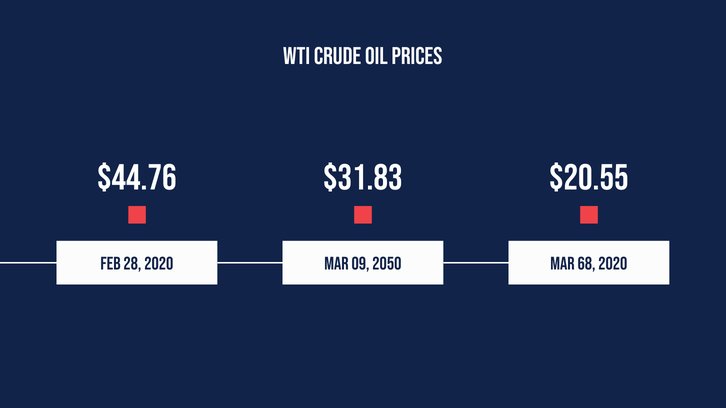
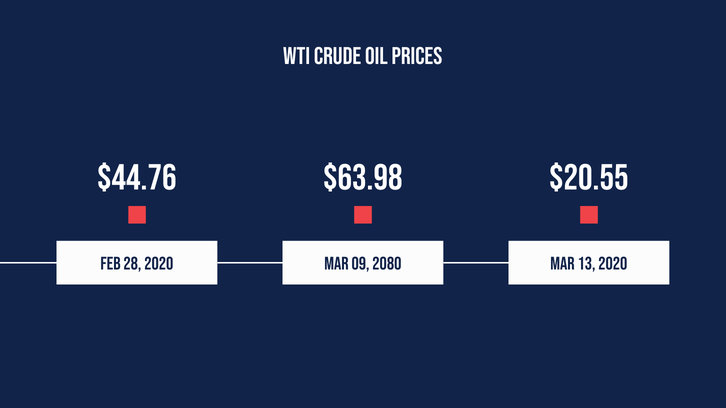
$31.83: $31.83 -> $63.98 (363, 178)
2050: 2050 -> 2080 (387, 264)
68: 68 -> 13 (587, 264)
